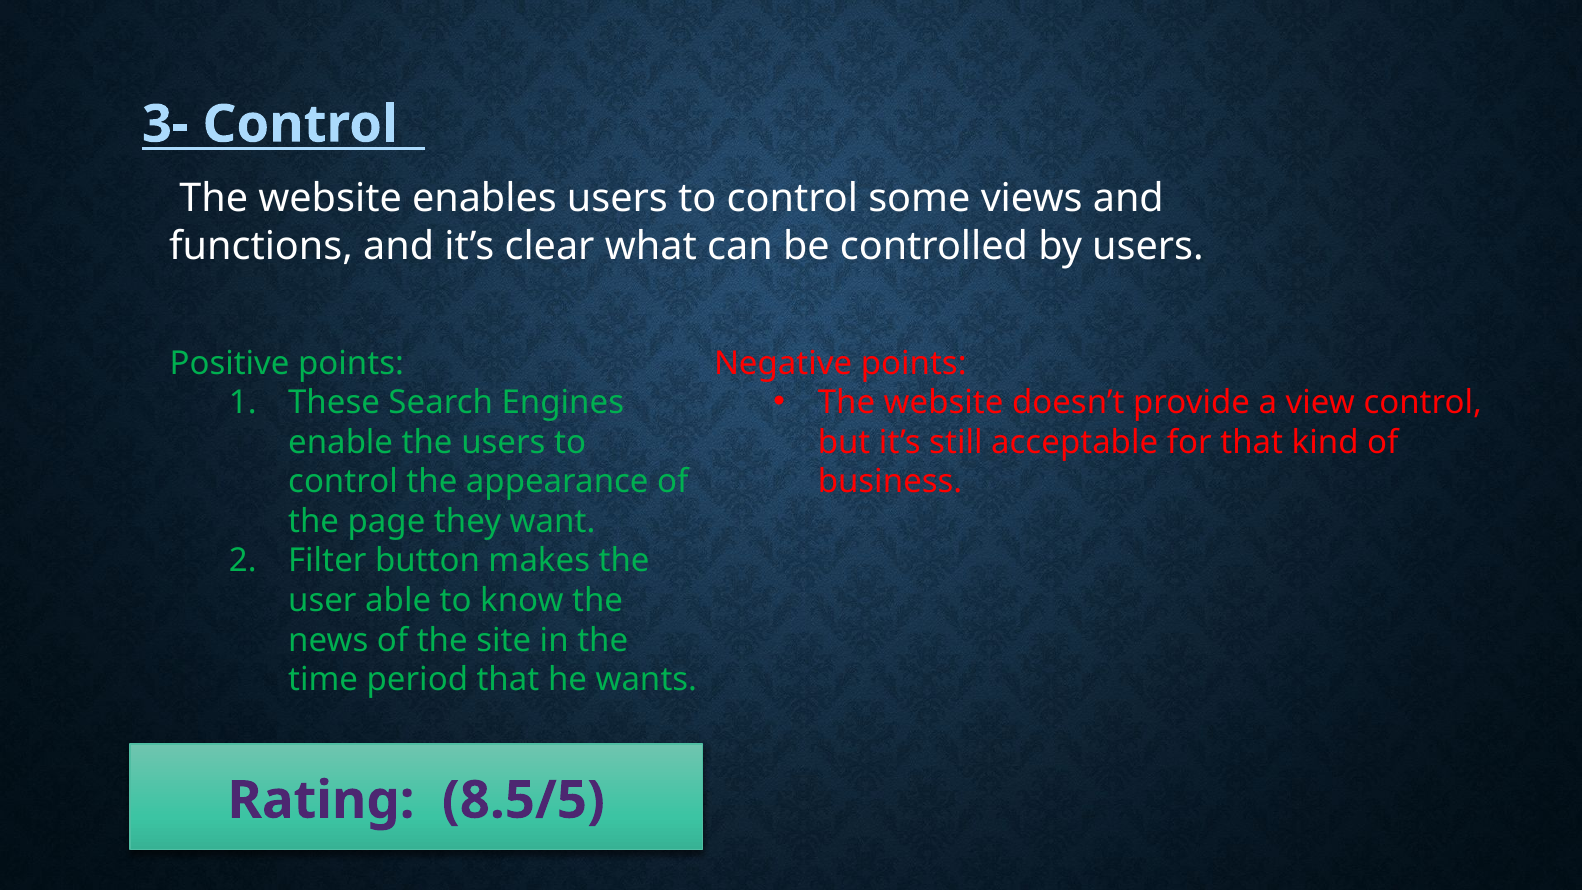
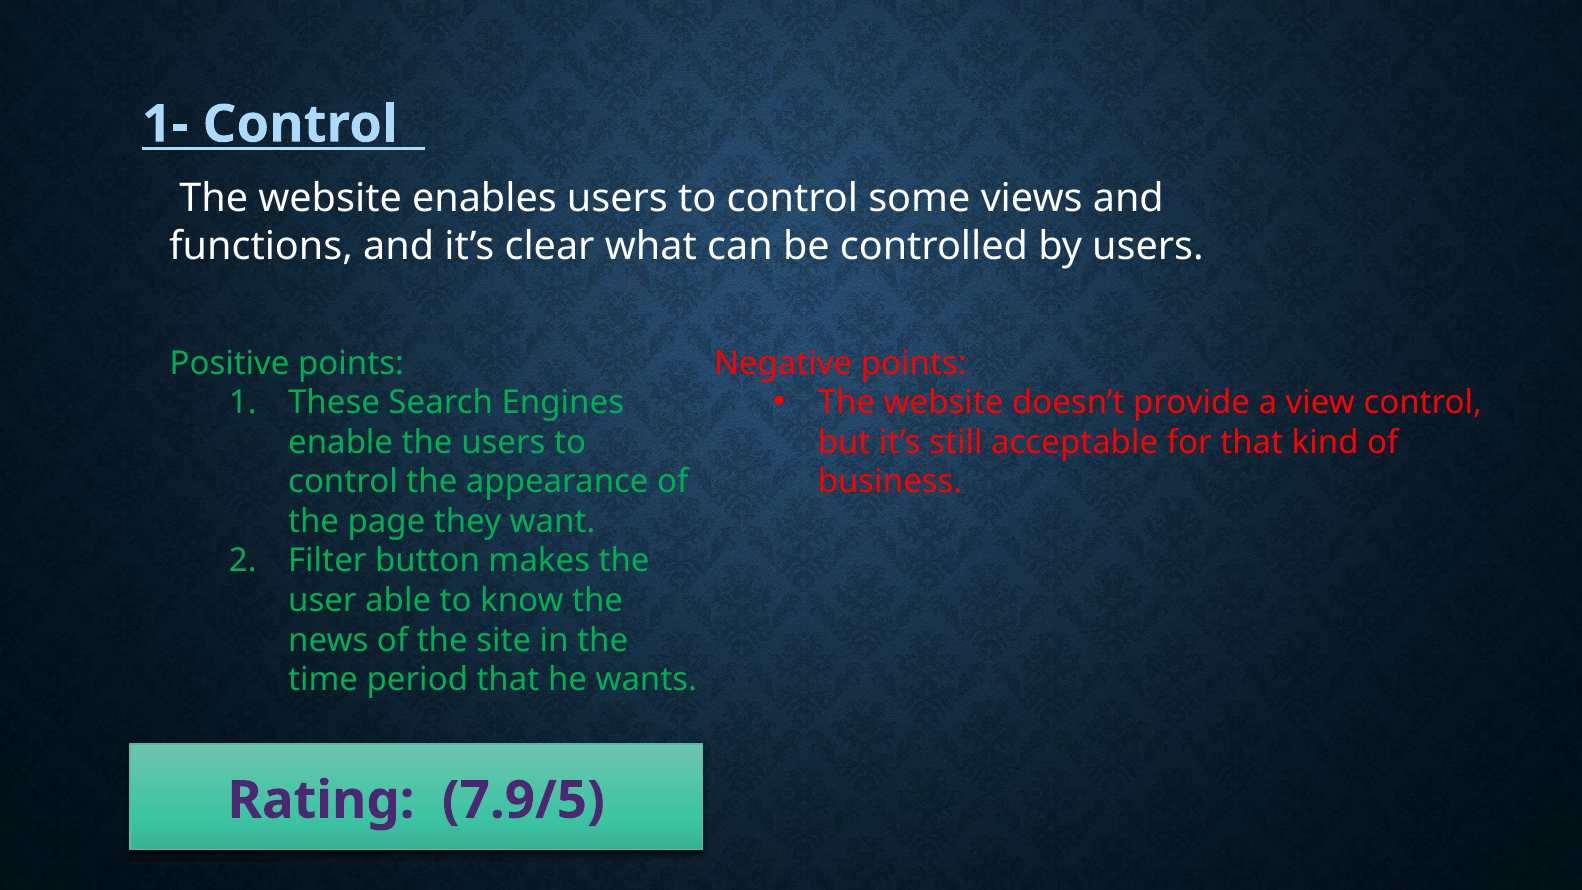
3-: 3- -> 1- (165, 124)
8.5/5: 8.5/5 -> 7.9/5 (523, 800)
